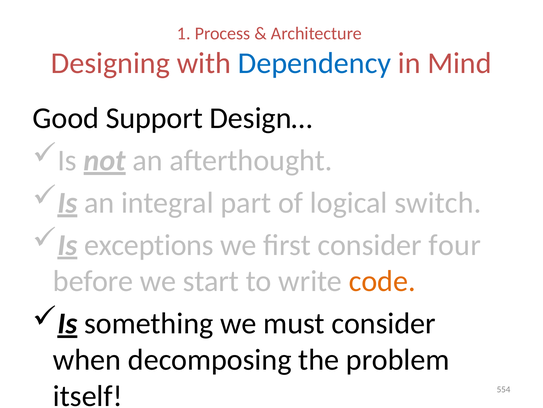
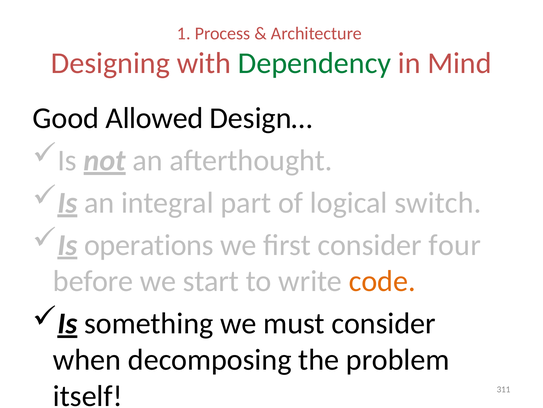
Dependency colour: blue -> green (315, 63)
Support: Support -> Allowed (154, 118)
exceptions: exceptions -> operations (149, 245)
554: 554 -> 311 (504, 389)
